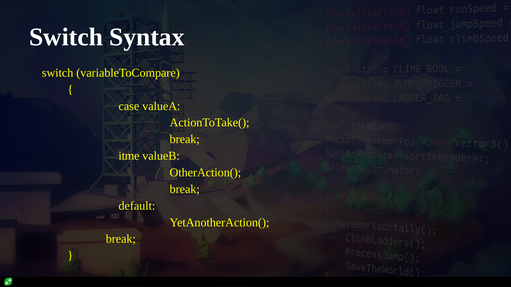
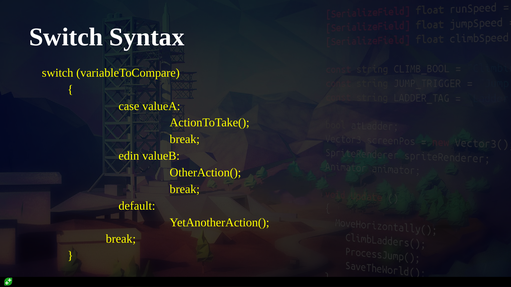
itme: itme -> edin (129, 156)
